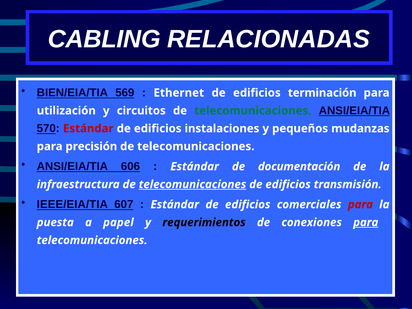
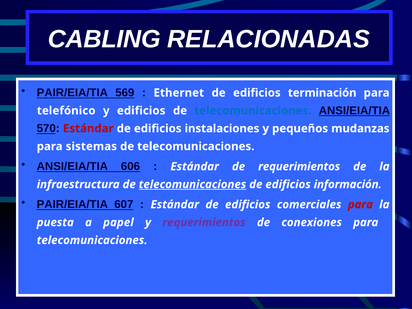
BIEN/EIA/TIA: BIEN/EIA/TIA -> PAIR/EIA/TIA (72, 93)
utilización: utilización -> telefónico (66, 111)
y circuitos: circuitos -> edificios (141, 111)
telecomunicaciones colour: green -> blue (253, 111)
precisión: precisión -> sistemas (91, 146)
de documentación: documentación -> requerimientos (299, 167)
transmisión: transmisión -> información (348, 184)
IEEE/EIA/TIA: IEEE/EIA/TIA -> PAIR/EIA/TIA (72, 205)
requerimientos colour: black -> purple (204, 222)
para underline: present -> none (366, 222)
